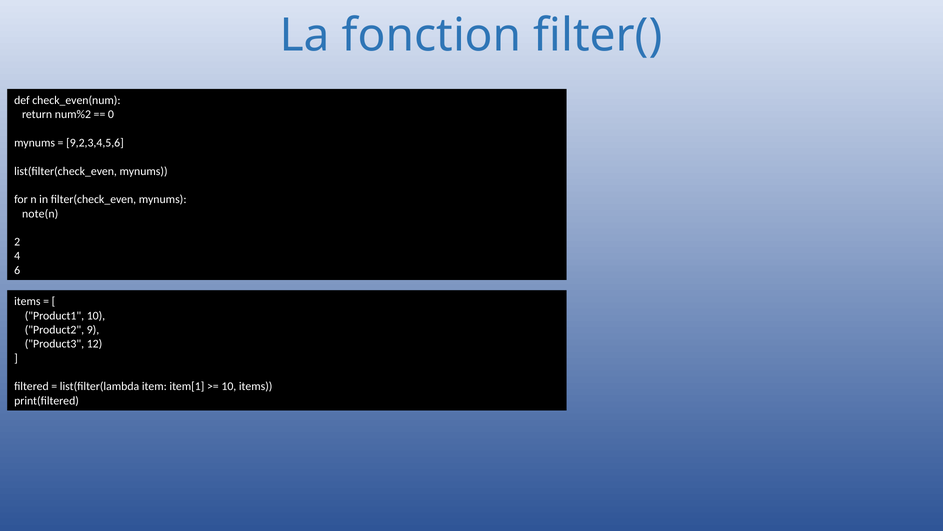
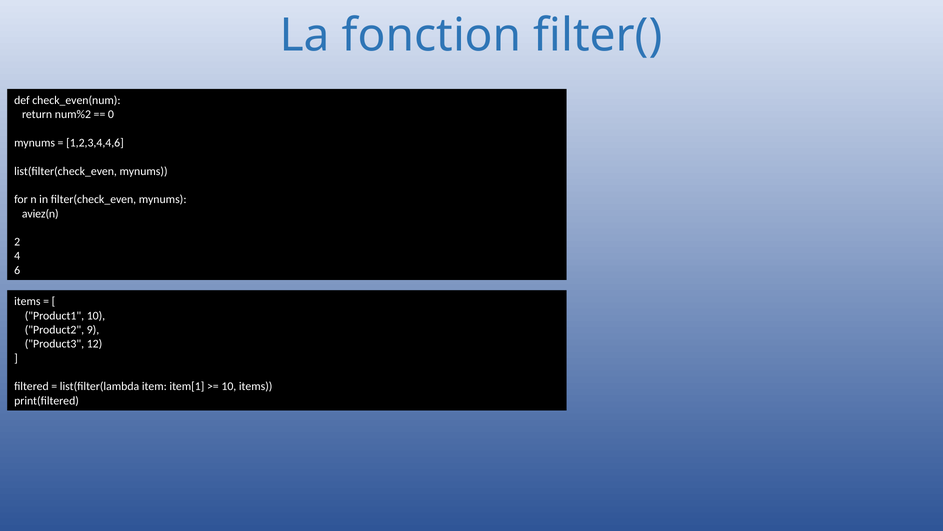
9,2,3,4,5,6: 9,2,3,4,5,6 -> 1,2,3,4,4,6 (95, 143)
note(n: note(n -> aviez(n (40, 213)
